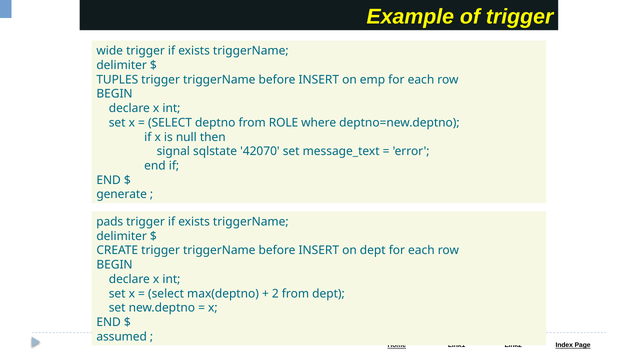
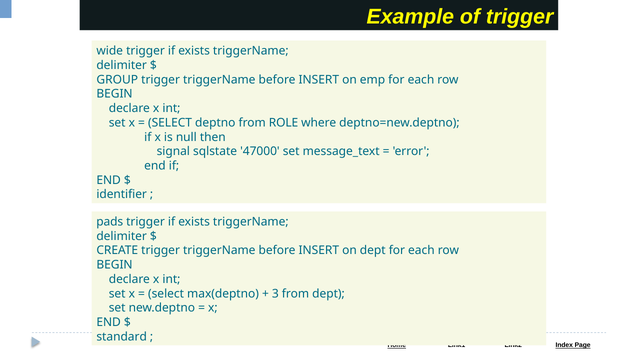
TUPLES: TUPLES -> GROUP (117, 80)
42070: 42070 -> 47000 (260, 151)
generate: generate -> identifier (122, 194)
2: 2 -> 3 (275, 293)
assumed: assumed -> standard (122, 337)
